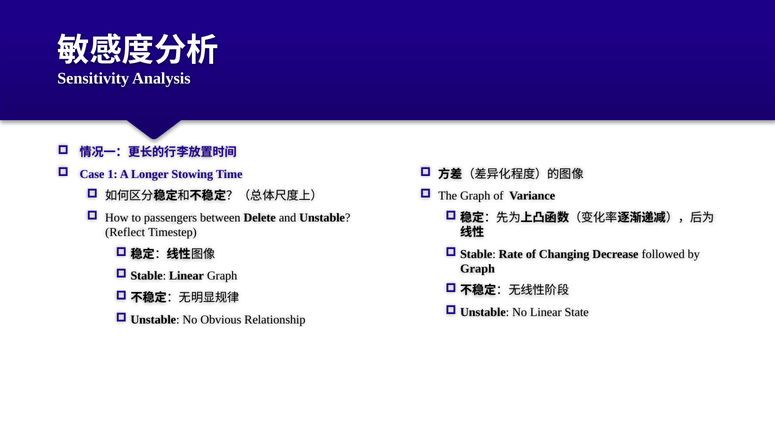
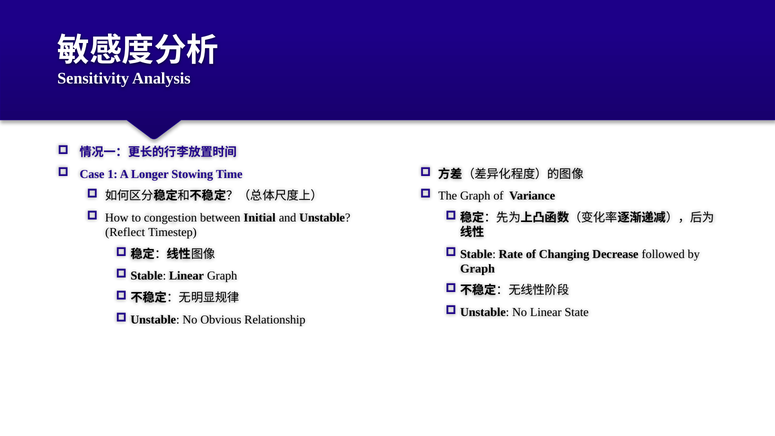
passengers: passengers -> congestion (171, 218)
Delete: Delete -> Initial (260, 218)
